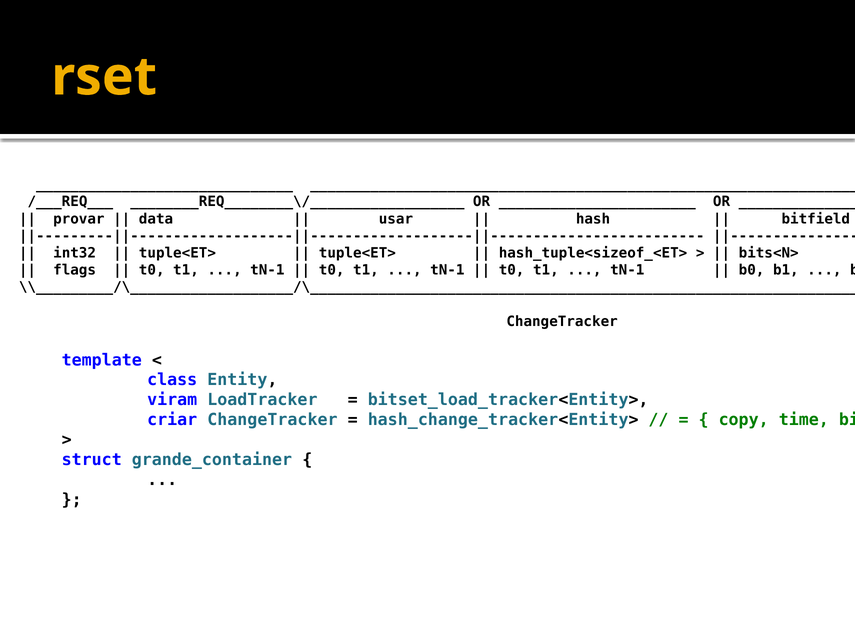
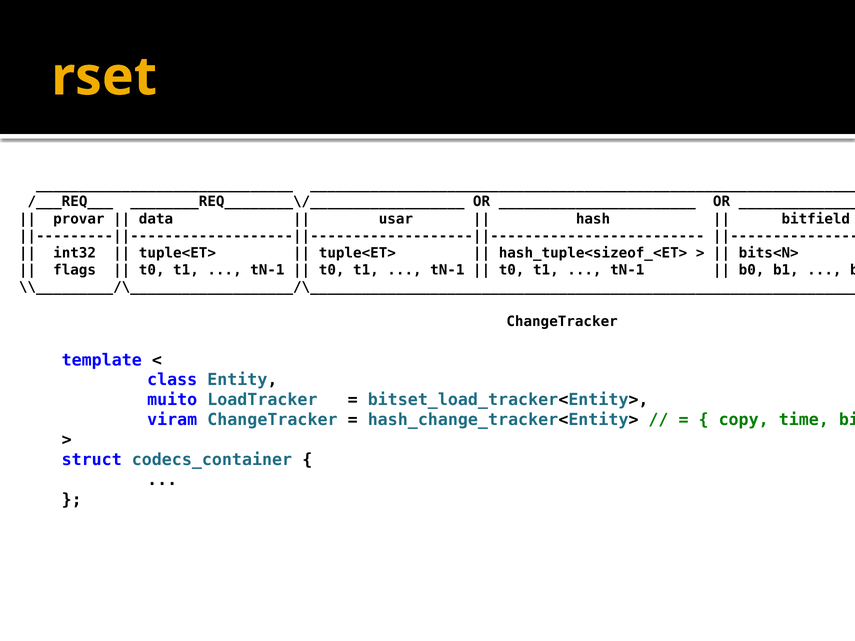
viram: viram -> muito (172, 400)
criar: criar -> viram (172, 420)
grande_container: grande_container -> codecs_container (212, 460)
